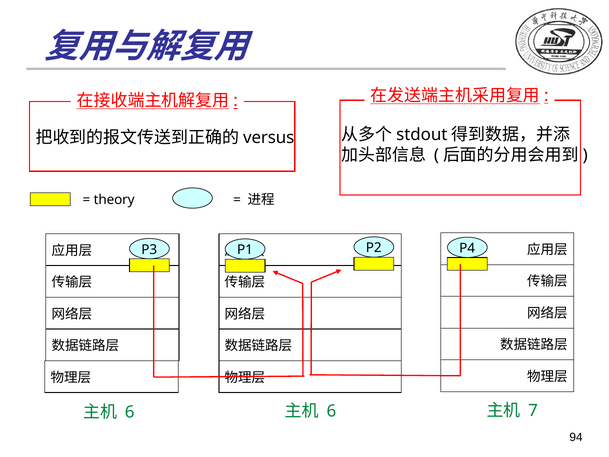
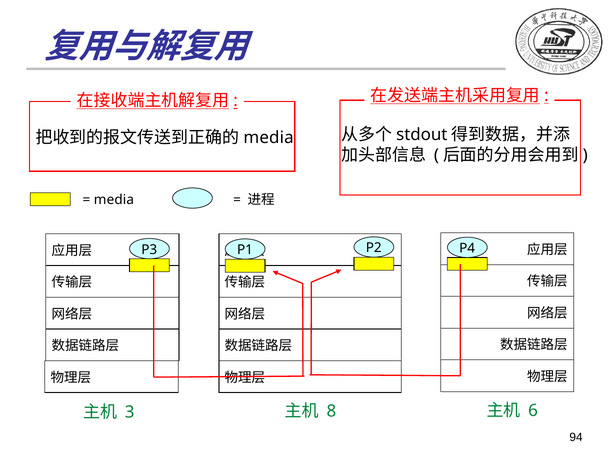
versus: versus -> media (269, 137)
theory: theory -> media (114, 200)
6: 6 -> 3 (130, 412)
6: 6 -> 8 (331, 411)
7: 7 -> 6 (533, 411)
